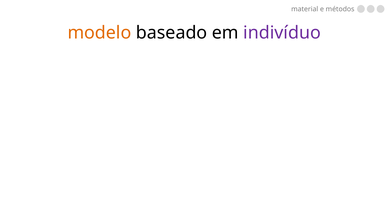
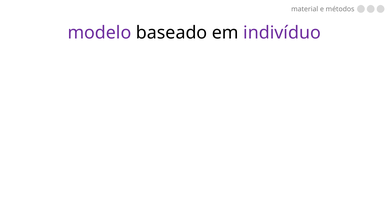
modelo colour: orange -> purple (99, 33)
